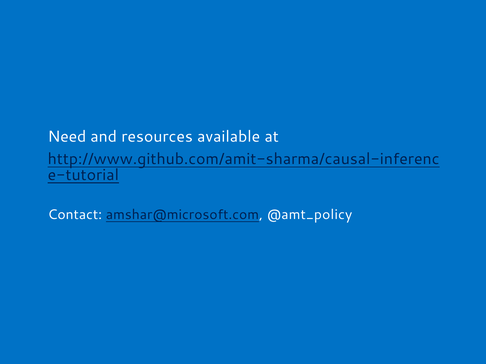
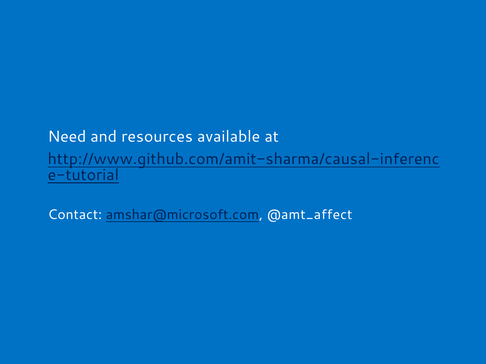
@amt_policy: @amt_policy -> @amt_affect (310, 215)
